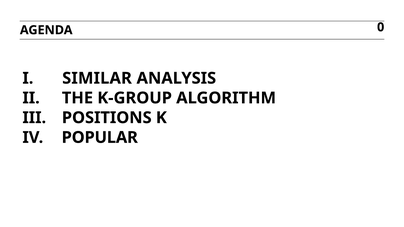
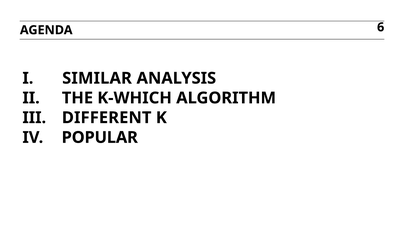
0: 0 -> 6 (381, 27)
K-GROUP: K-GROUP -> K-WHICH (135, 98)
POSITIONS: POSITIONS -> DIFFERENT (107, 118)
